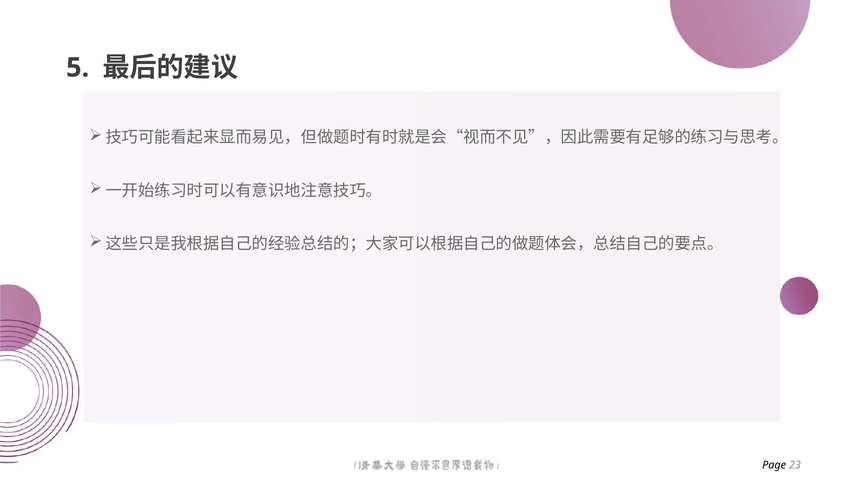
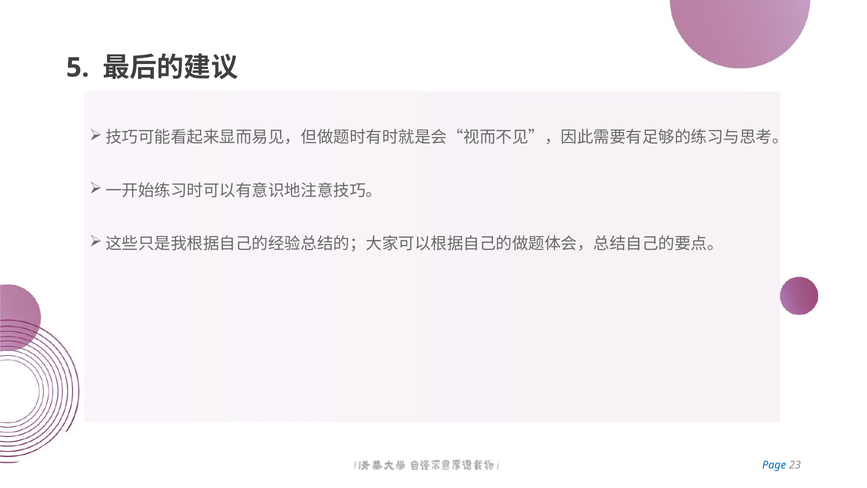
Page colour: black -> blue (774, 465)
